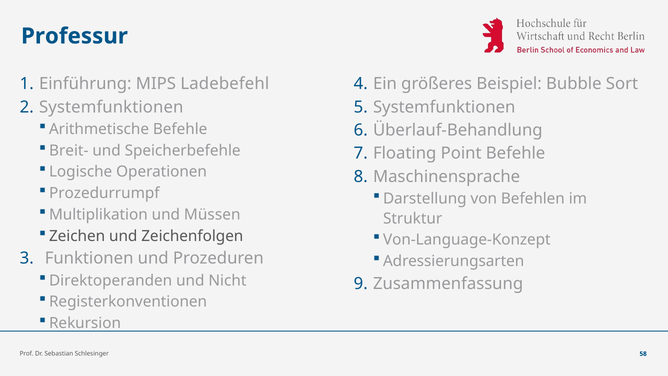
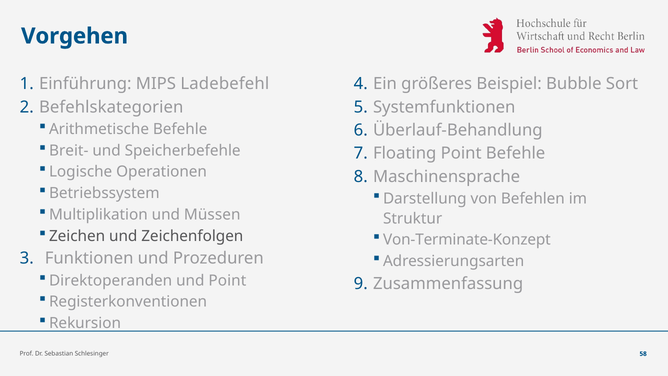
Professur: Professur -> Vorgehen (75, 36)
Systemfunktionen: Systemfunktionen -> Befehlskategorien (111, 107)
Prozedurrumpf: Prozedurrumpf -> Betriebssystem (104, 193)
Von-Language-Konzept: Von-Language-Konzept -> Von-Terminate-Konzept (467, 240)
und Nicht: Nicht -> Point (227, 280)
